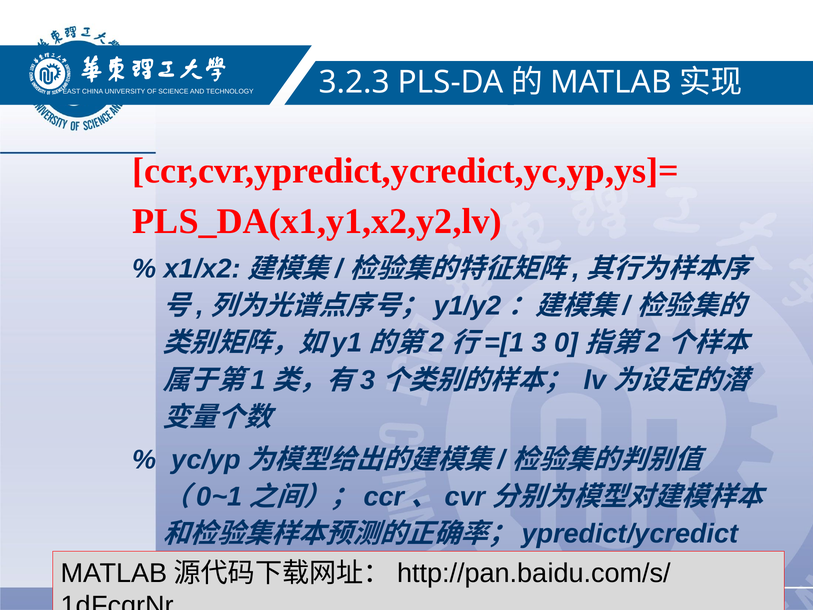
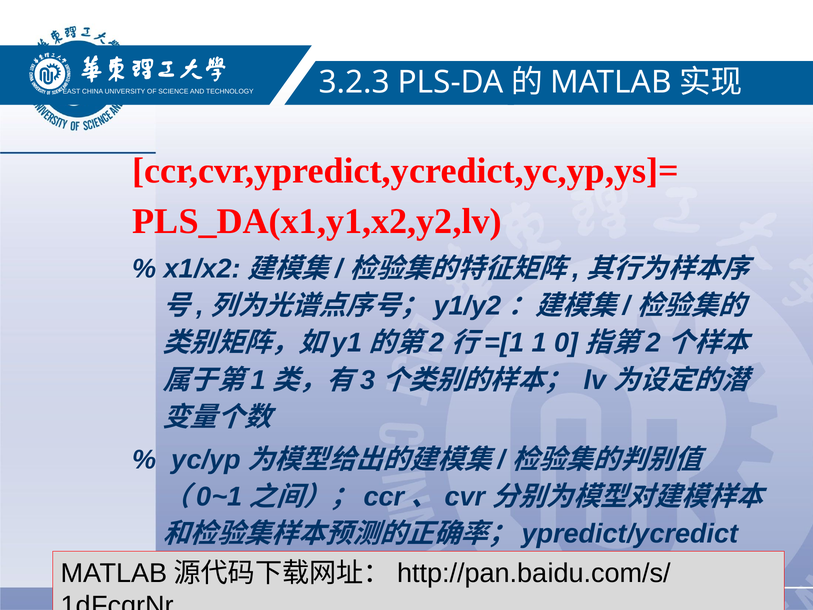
3: 3 -> 1 (539, 343)
